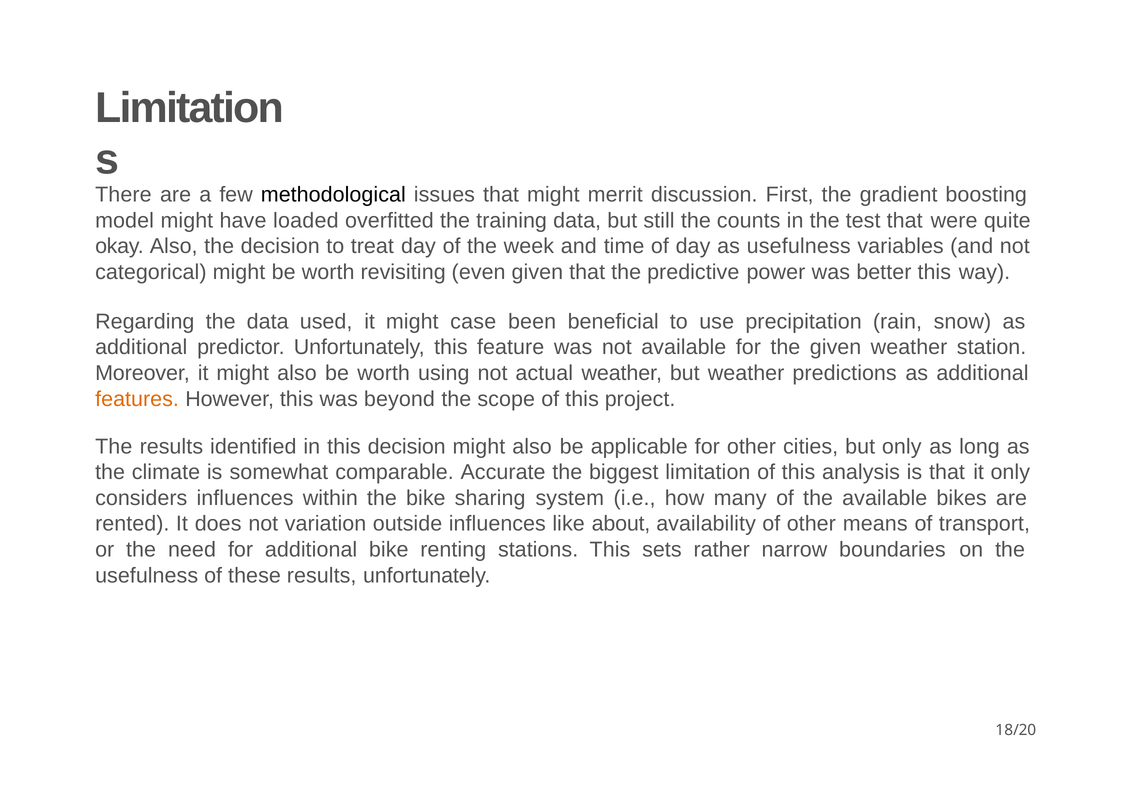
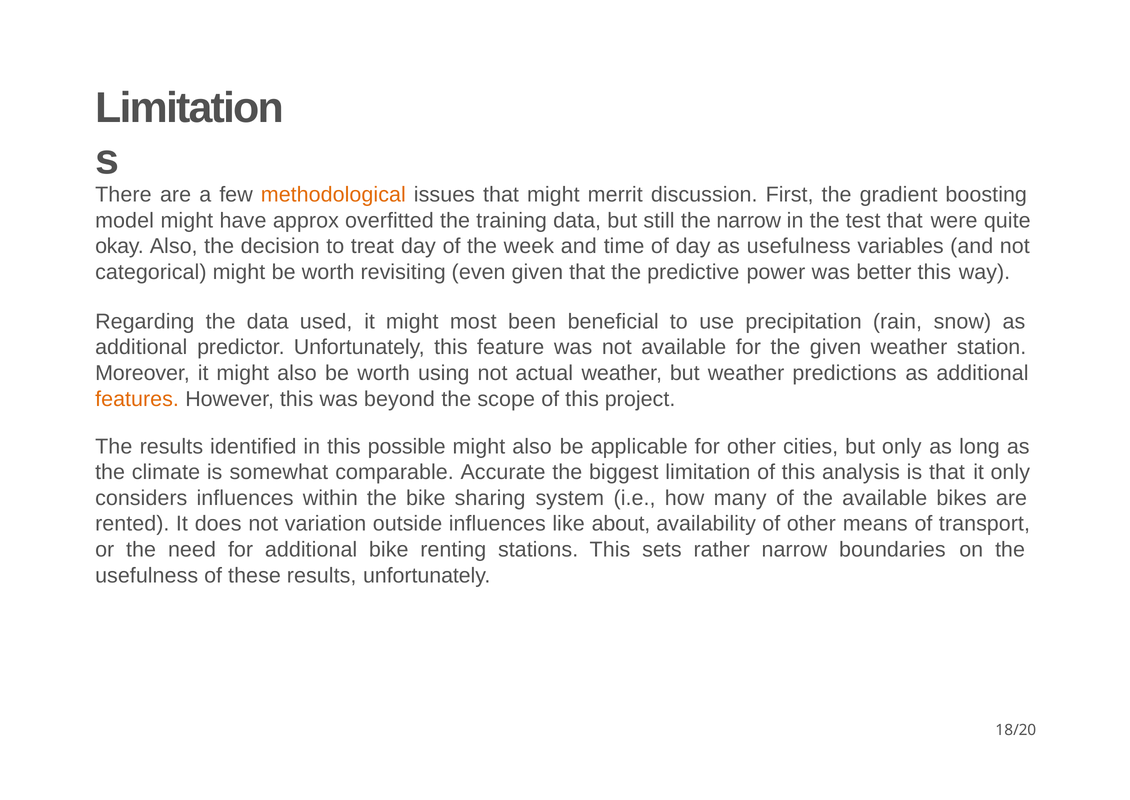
methodological colour: black -> orange (333, 195)
loaded: loaded -> approx (306, 220)
the counts: counts -> narrow (749, 220)
case: case -> most (473, 321)
this decision: decision -> possible (407, 446)
